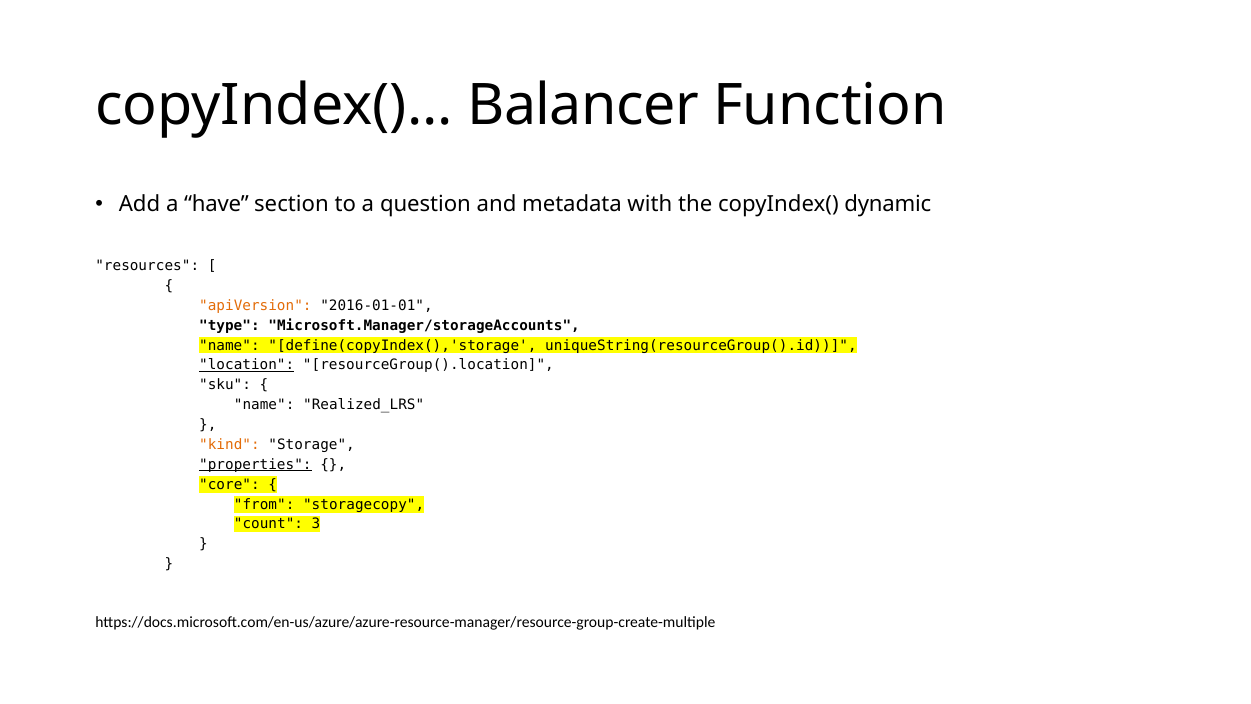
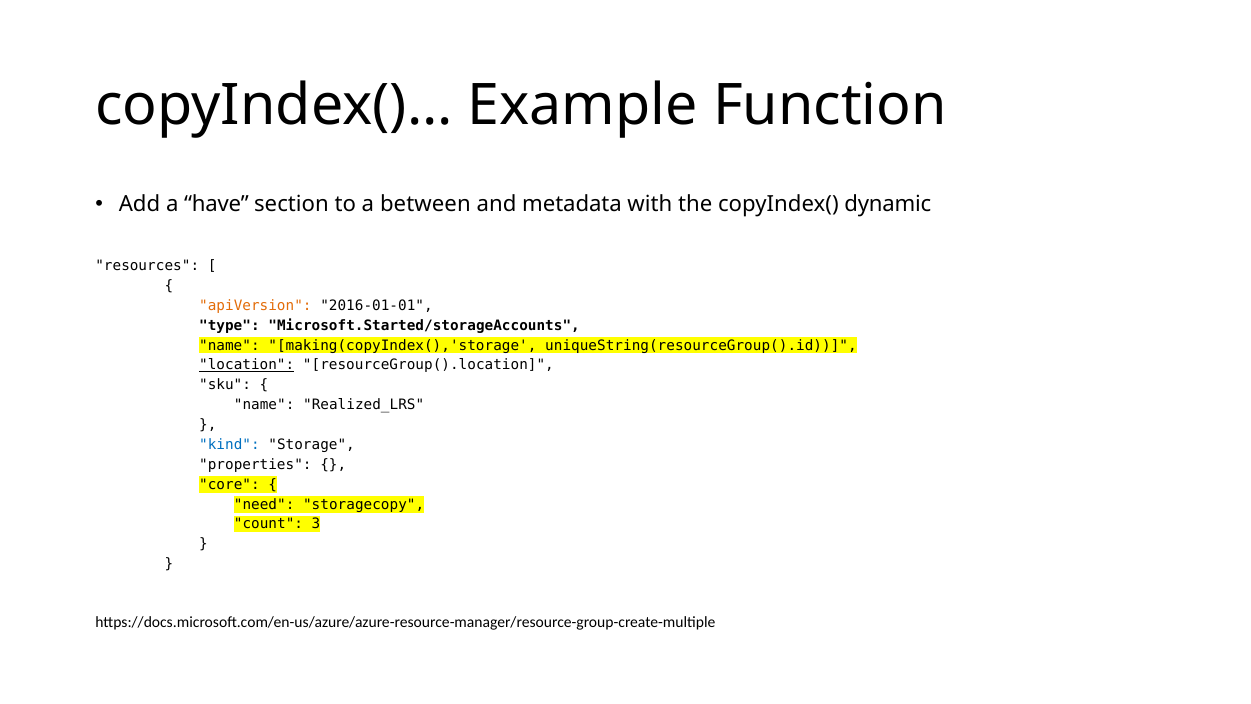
Balancer: Balancer -> Example (583, 105)
question: question -> between (425, 204)
Microsoft.Manager/storageAccounts: Microsoft.Manager/storageAccounts -> Microsoft.Started/storageAccounts (424, 325)
define(copyIndex(),'storage: define(copyIndex(),'storage -> making(copyIndex(),'storage (402, 345)
kind colour: orange -> blue (229, 445)
properties underline: present -> none (255, 464)
from: from -> need (264, 504)
